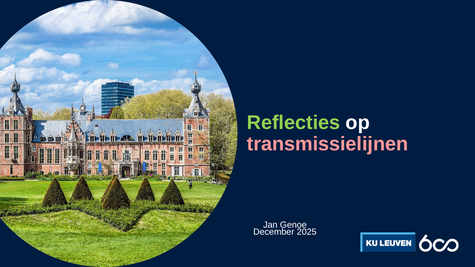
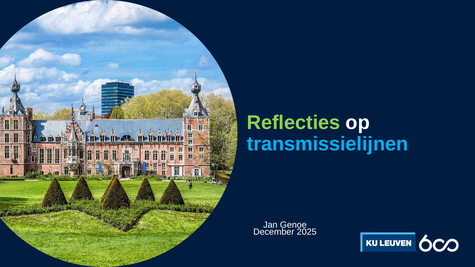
transmissielijnen colour: pink -> light blue (327, 144)
